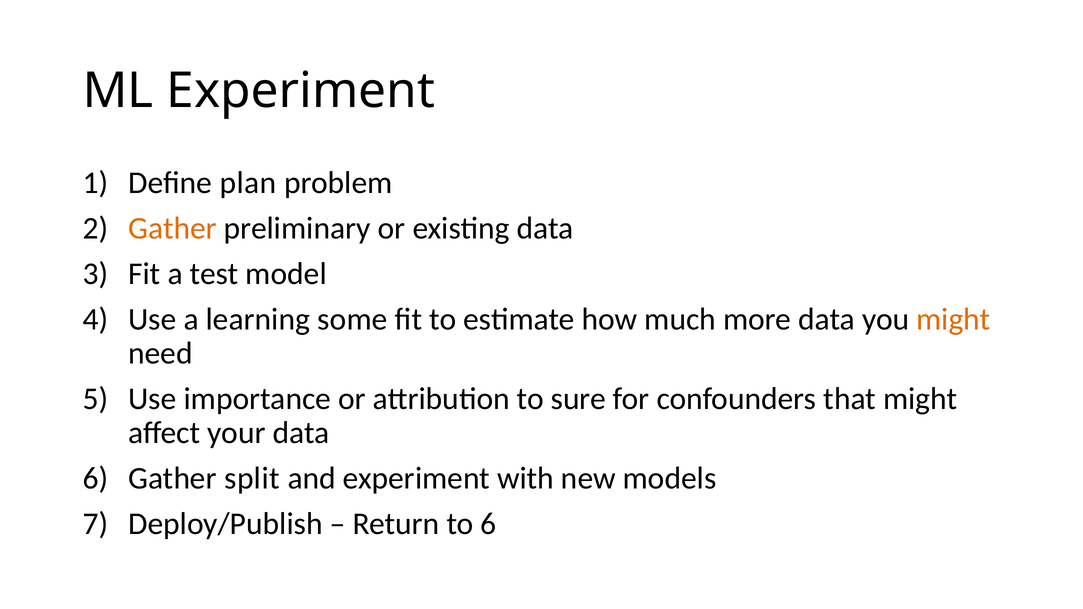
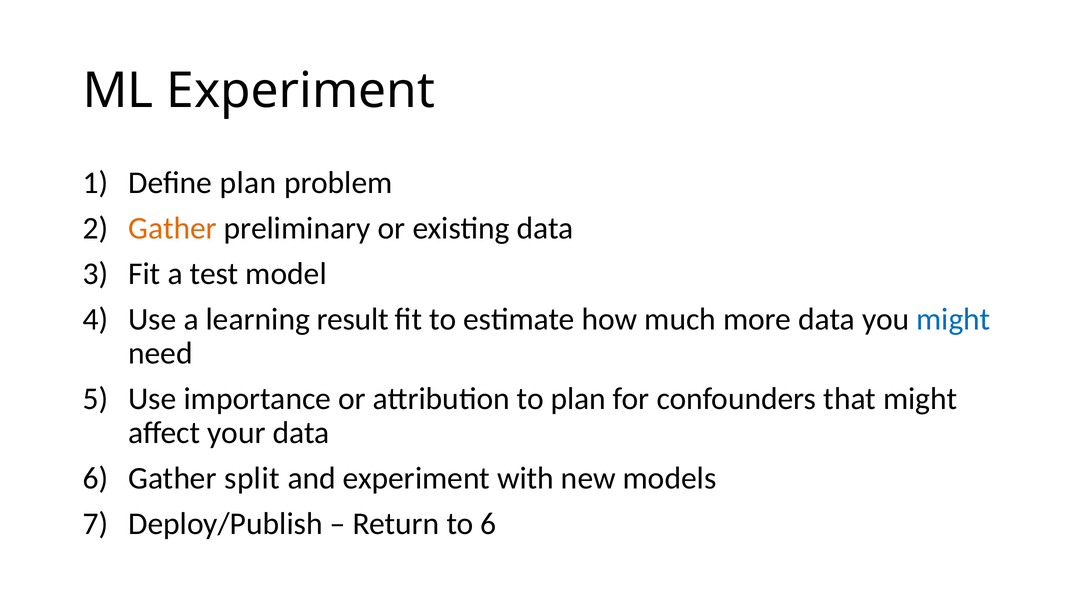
some: some -> result (353, 319)
might colour: orange -> blue (953, 319)
to sure: sure -> plan (578, 399)
